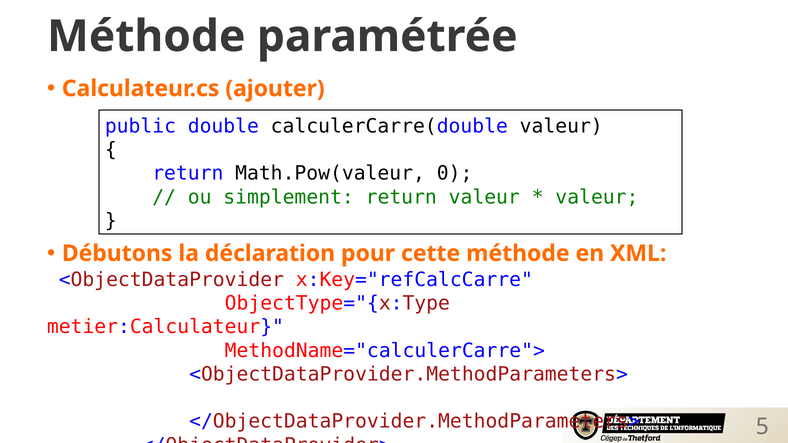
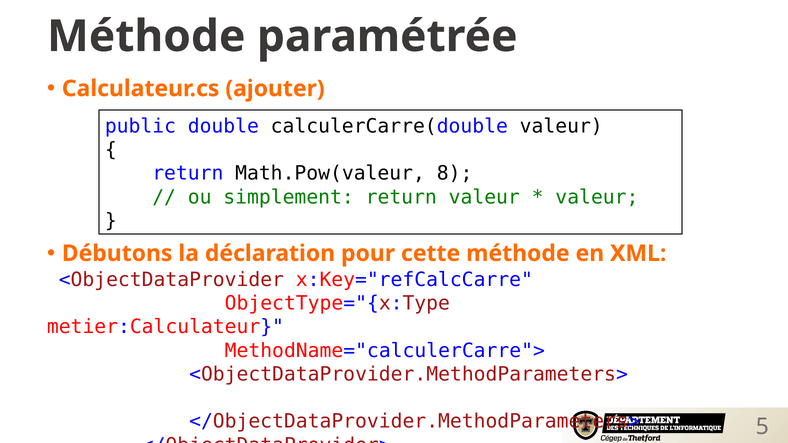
0: 0 -> 8 (455, 173)
